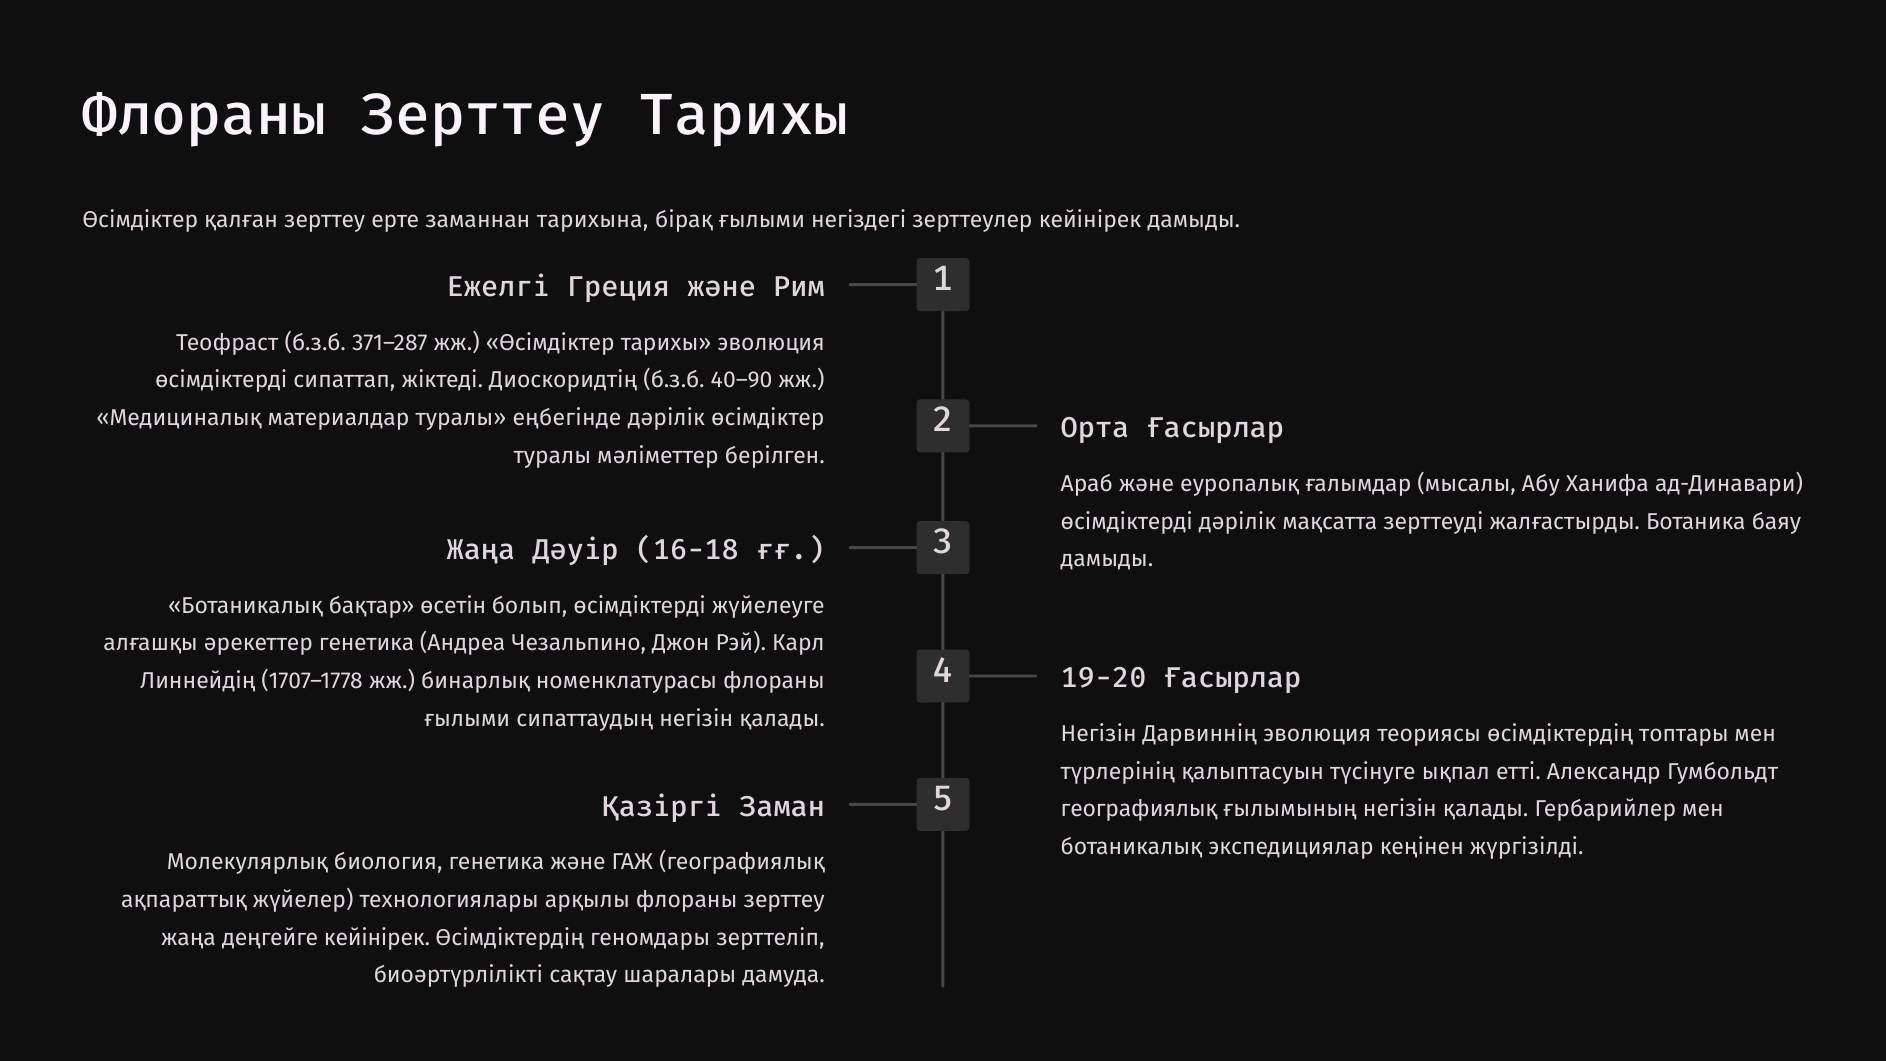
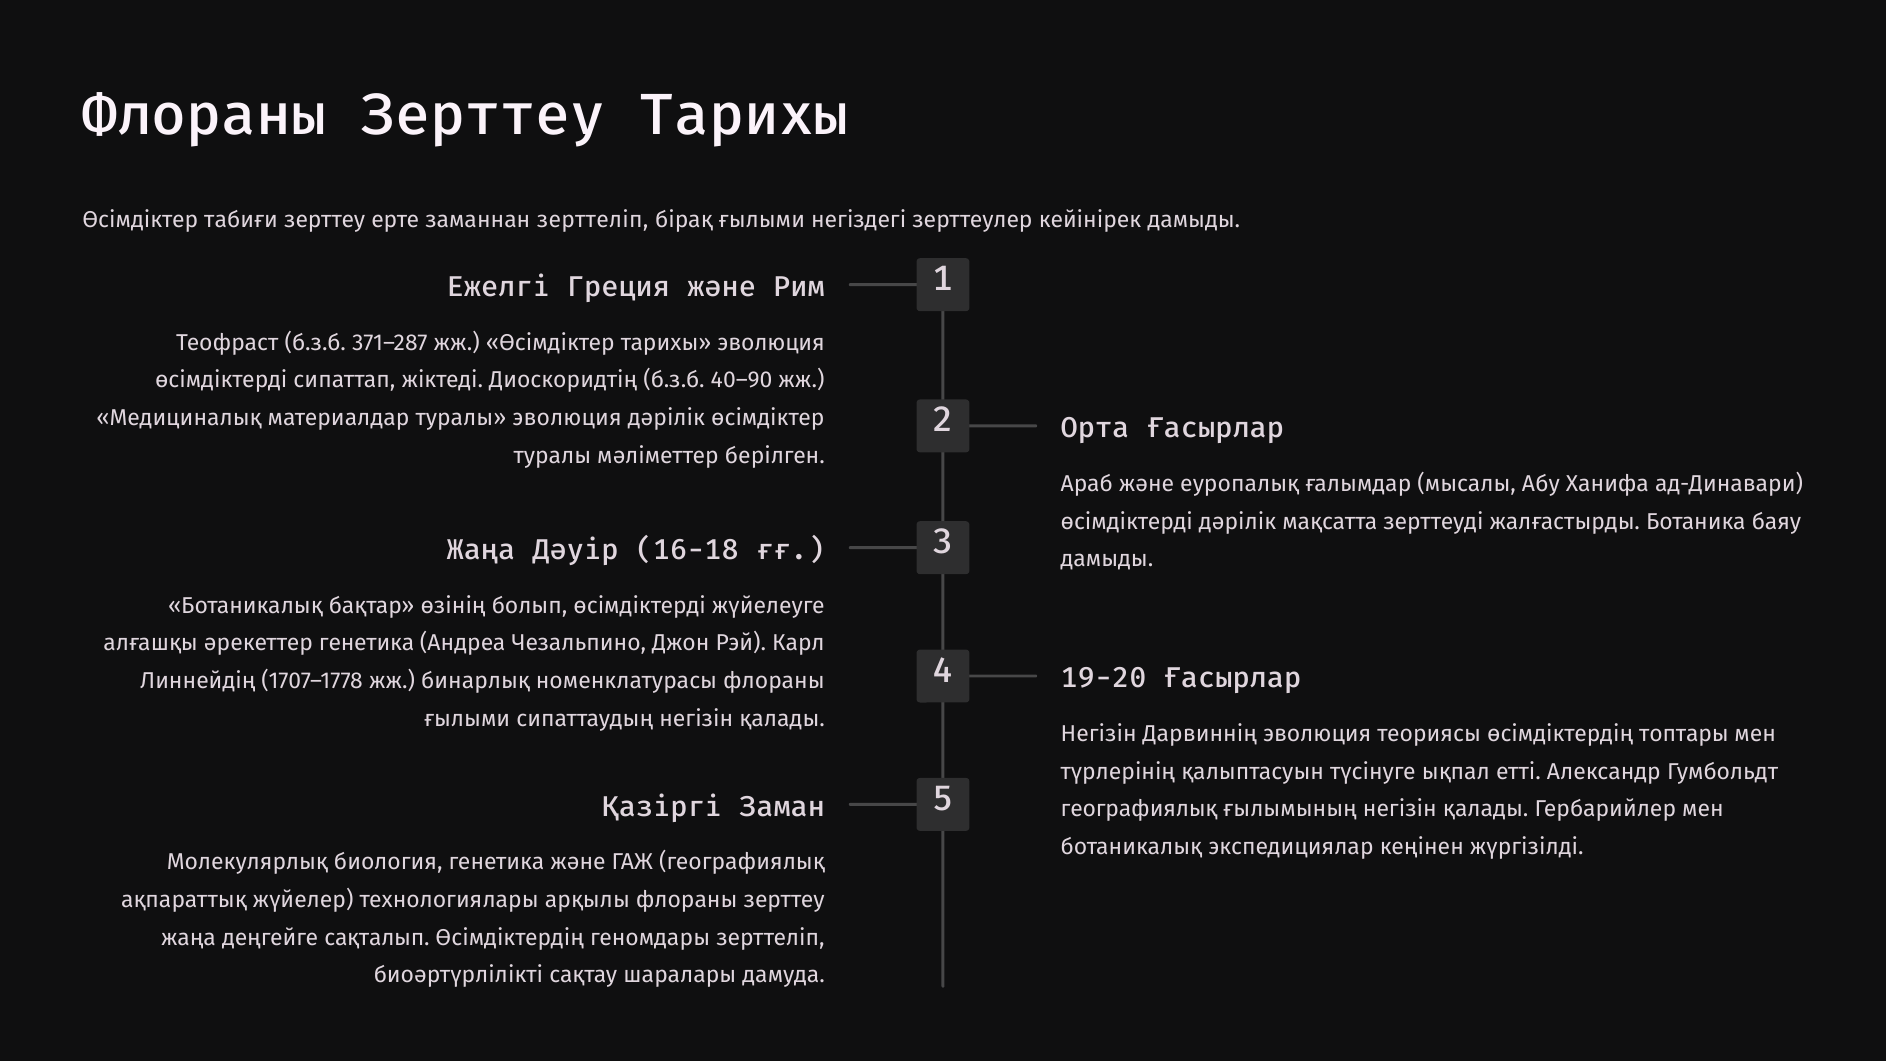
қалған: қалған -> табиғи (241, 219)
заманнан тарихына: тарихына -> зерттеліп (593, 219)
туралы еңбегінде: еңбегінде -> эволюция (567, 418)
өсетін: өсетін -> өзінің (453, 606)
деңгейге кейінірек: кейінірек -> сақталып (377, 938)
